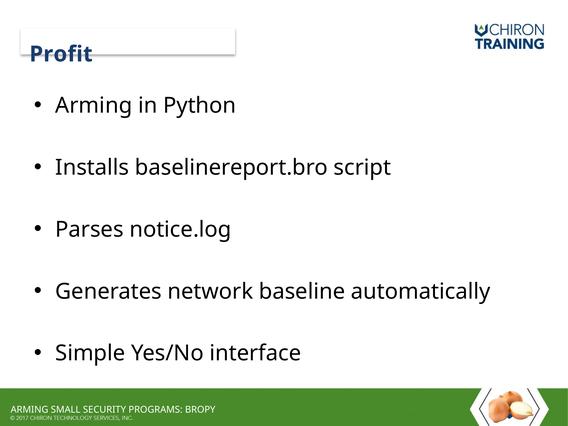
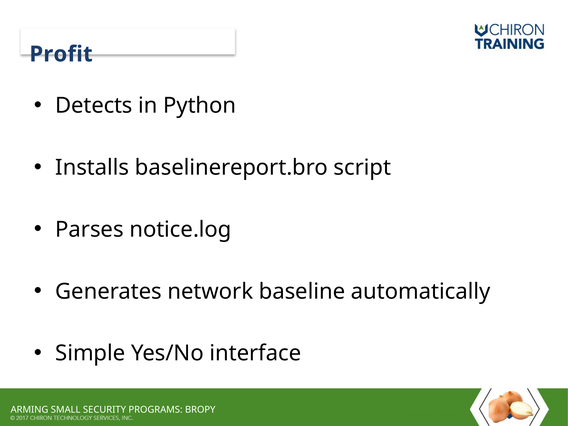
Arming: Arming -> Detects (94, 106)
